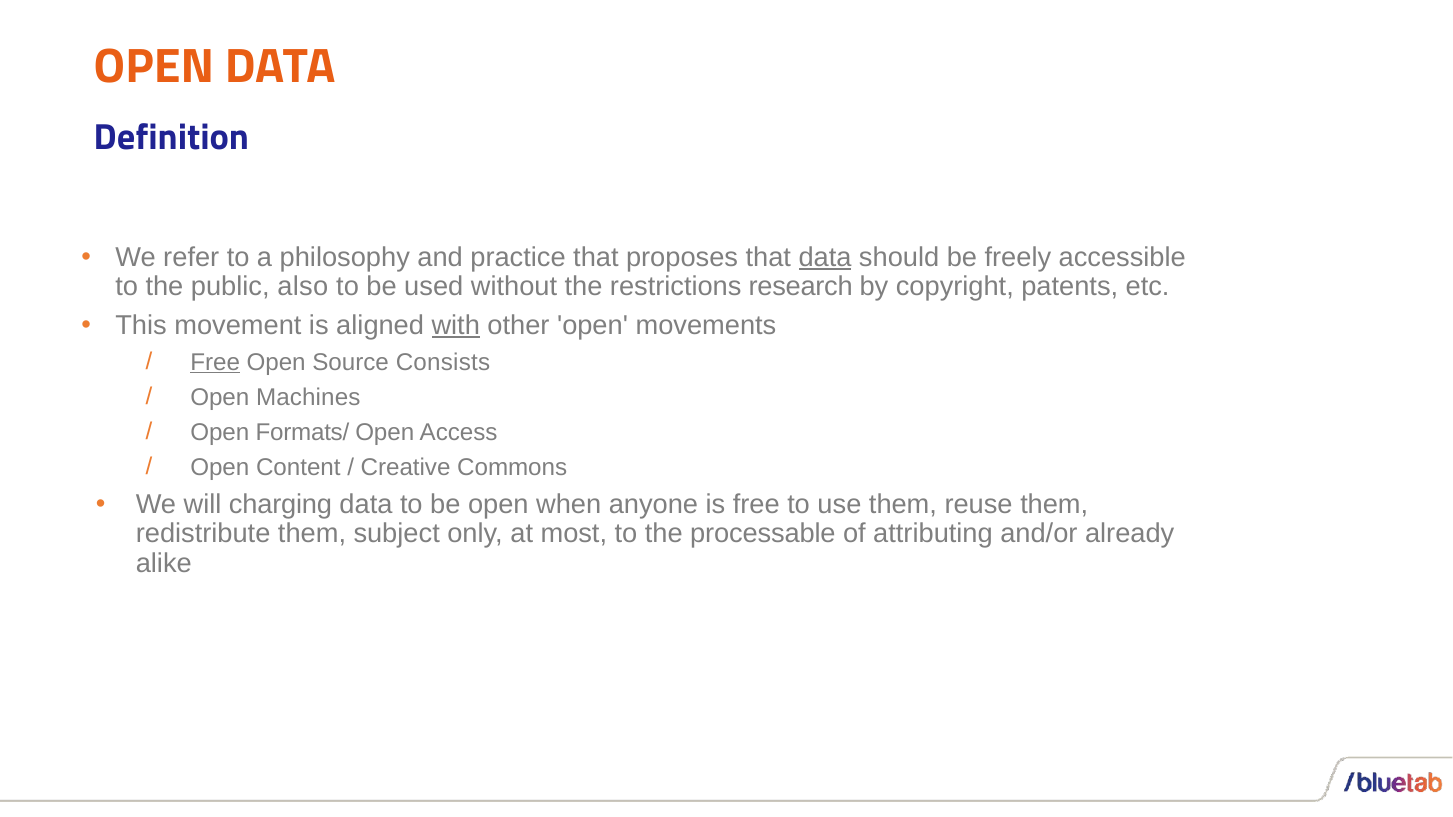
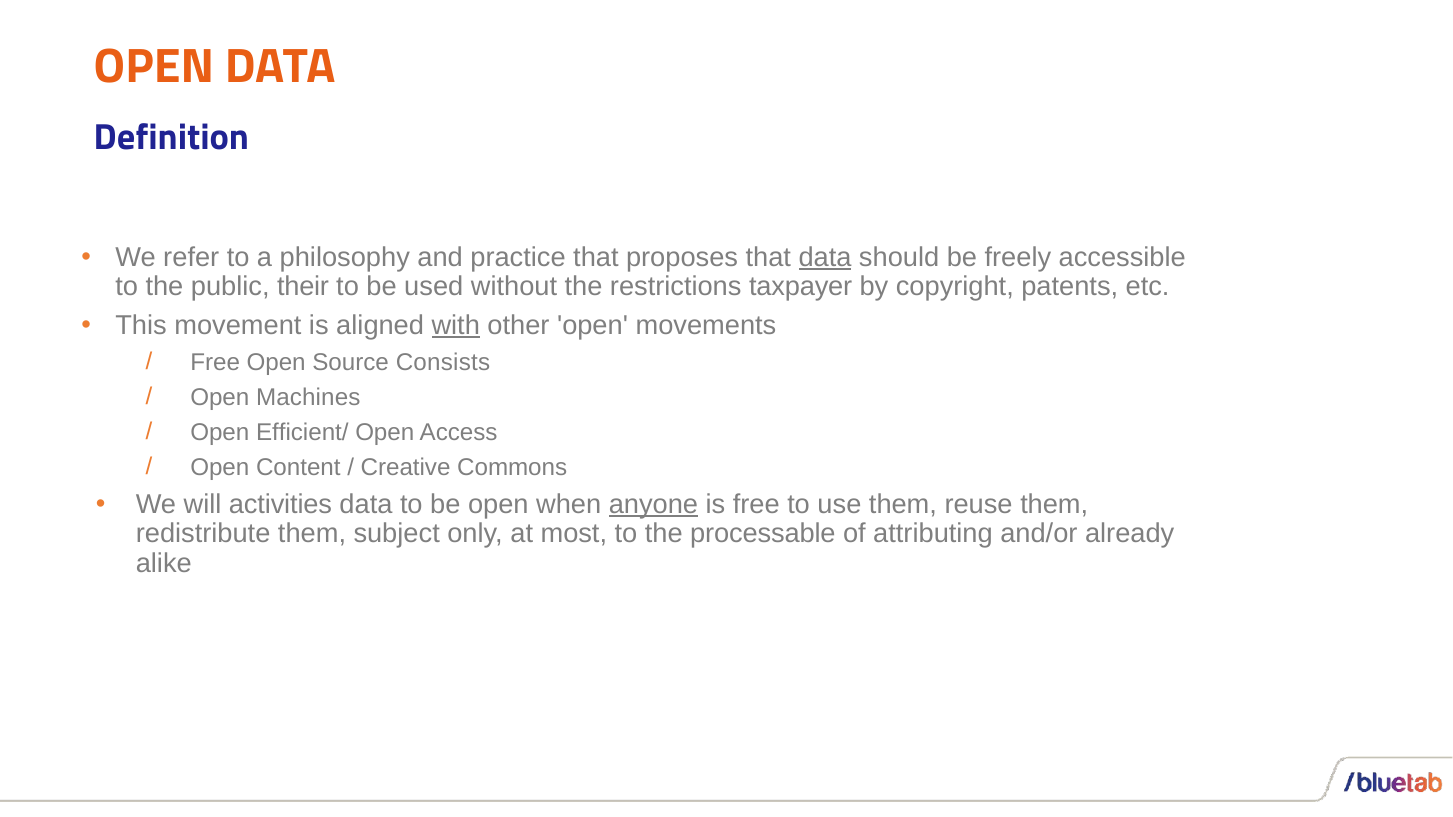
also: also -> their (303, 287)
research: research -> taxpayer (801, 287)
Free underline: present -> none (215, 362)
Formats/: Formats/ -> Efficient/ (302, 433)
charging: charging -> activities (281, 505)
anyone underline: none -> present (653, 505)
